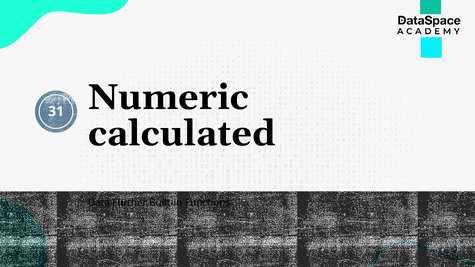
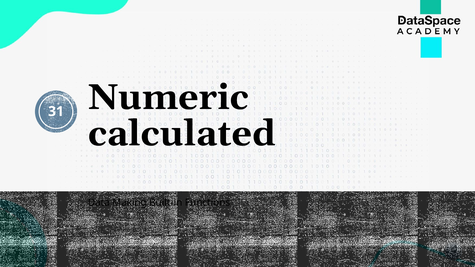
Further: Further -> Making (130, 203)
